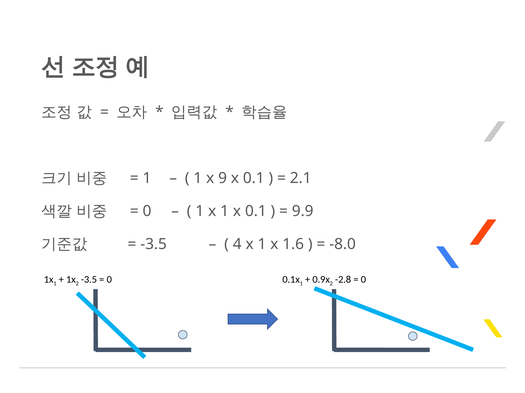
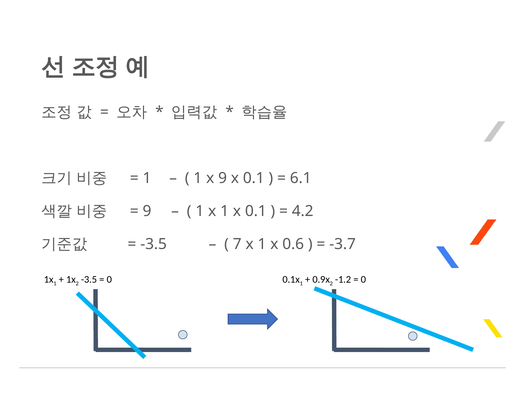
2.1: 2.1 -> 6.1 (301, 178)
0: 0 -> 9 (147, 212)
9.9: 9.9 -> 4.2 (303, 212)
4: 4 -> 7 (237, 245)
1.6: 1.6 -> 0.6 (293, 245)
-8.0: -8.0 -> -3.7 (343, 245)
-2.8: -2.8 -> -1.2 (343, 280)
